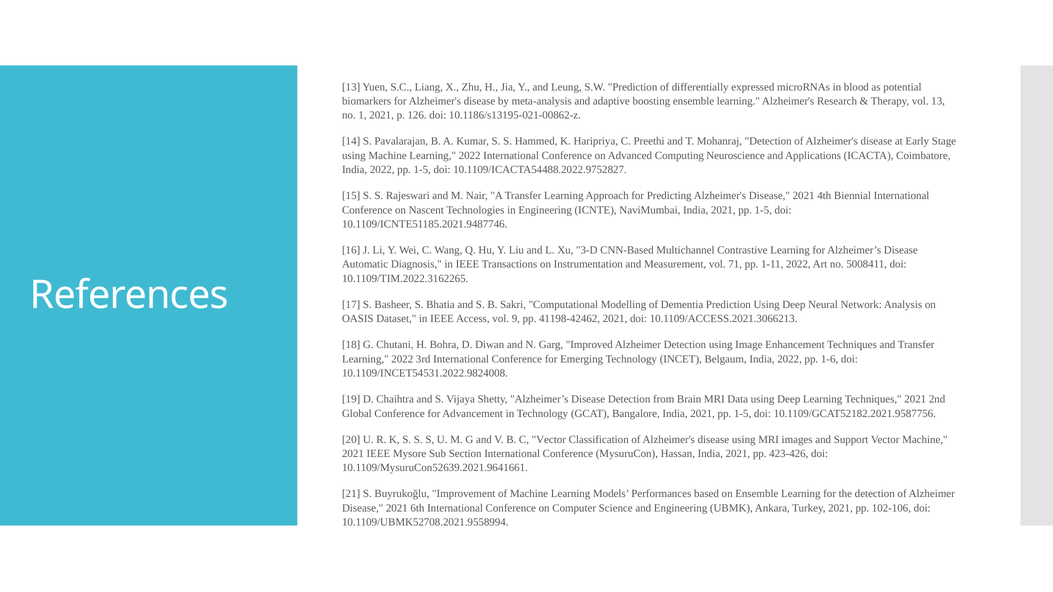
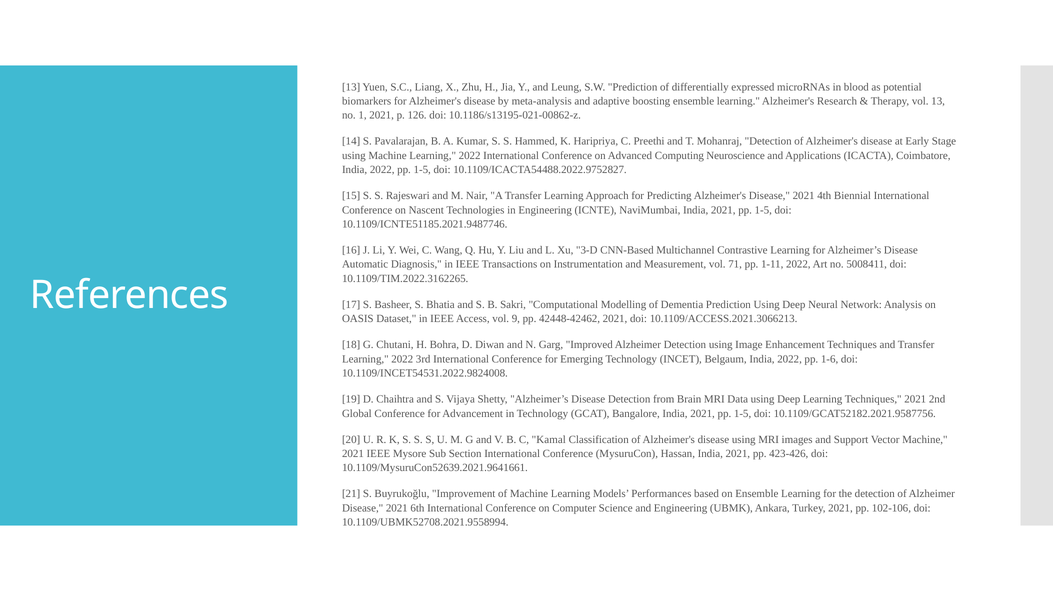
41198-42462: 41198-42462 -> 42448-42462 (570, 319)
C Vector: Vector -> Kamal (549, 440)
